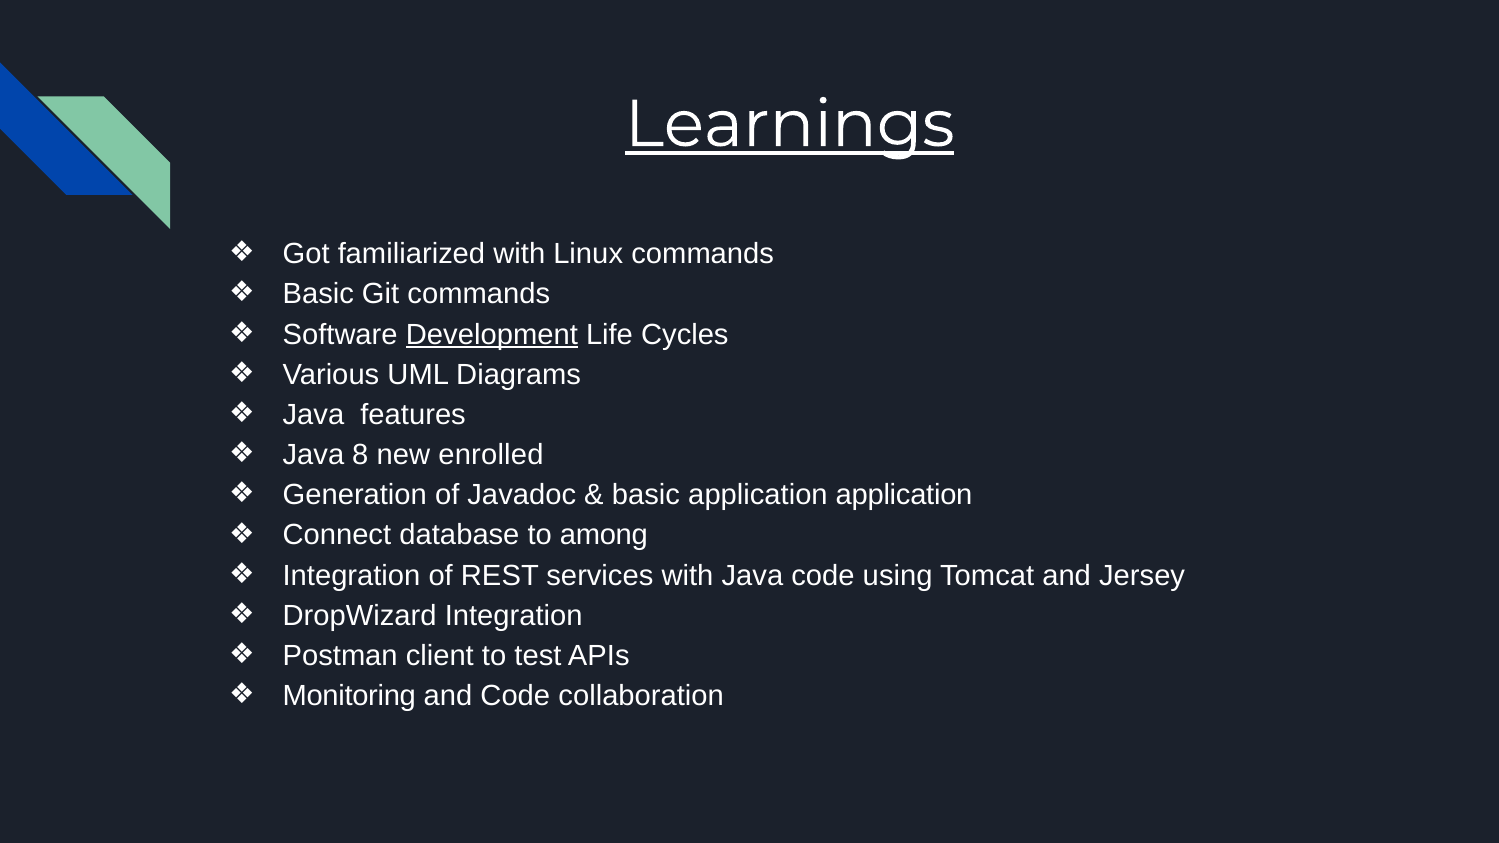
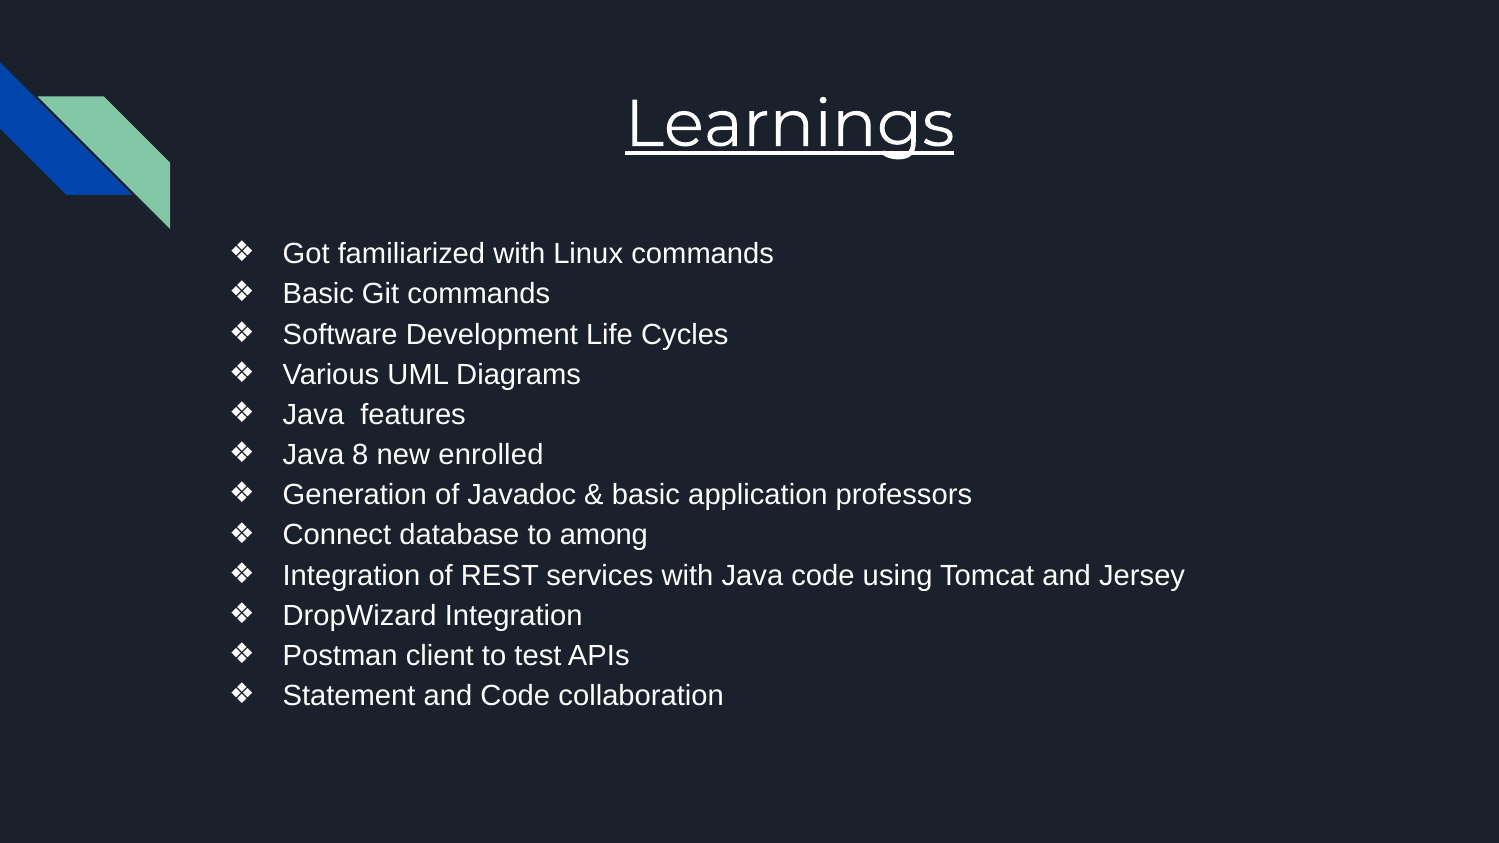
Development underline: present -> none (492, 335)
application application: application -> professors (904, 495)
Monitoring: Monitoring -> Statement (349, 696)
